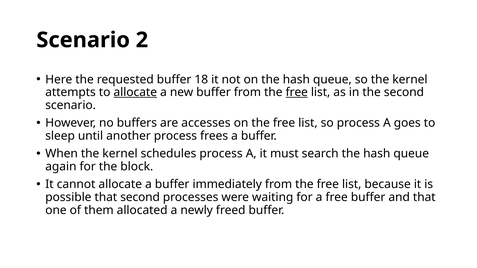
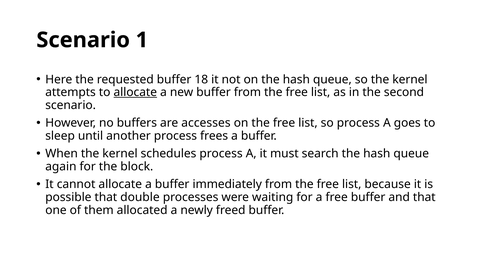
2: 2 -> 1 (142, 40)
free underline: present -> none (297, 92)
that second: second -> double (140, 197)
